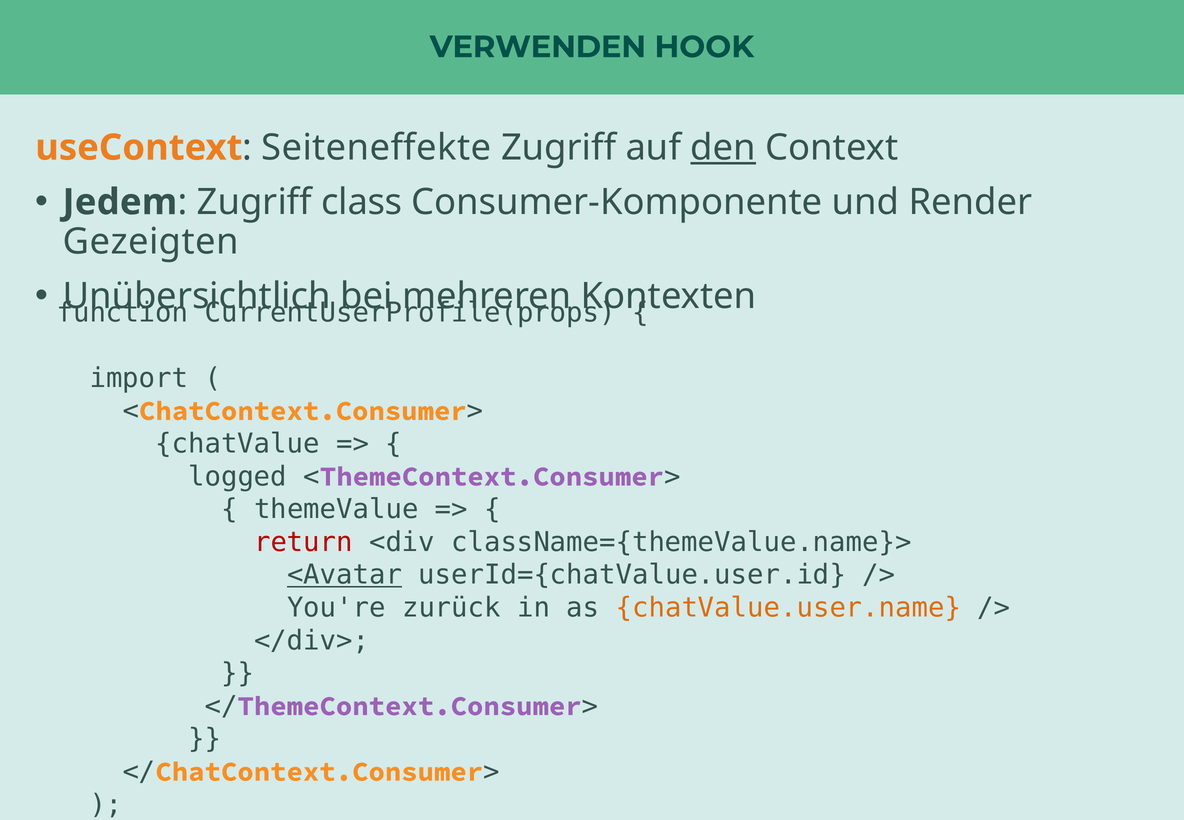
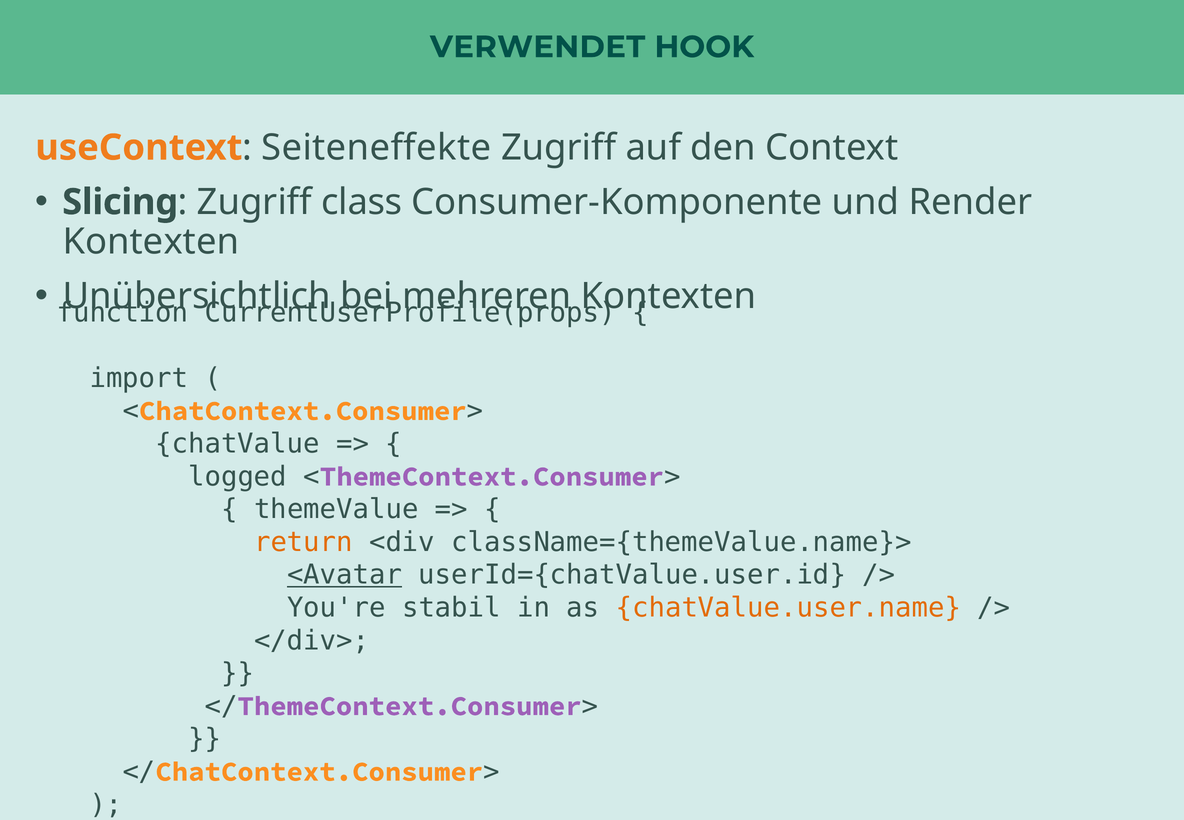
VERWENDEN: VERWENDEN -> VERWENDET (538, 47)
den underline: present -> none (723, 148)
Jedem: Jedem -> Slicing (120, 202)
Gezeigten: Gezeigten -> Kontexten (151, 241)
return colour: red -> orange (303, 542)
zurück: zurück -> stabil (451, 607)
